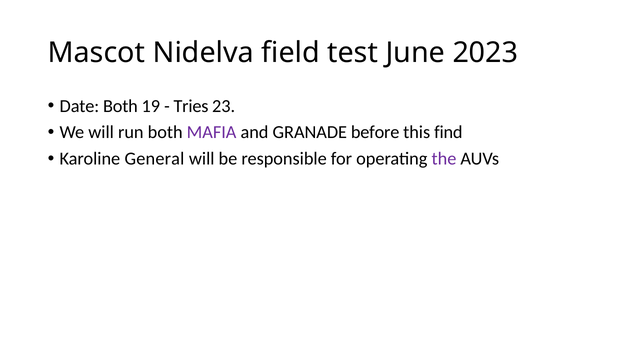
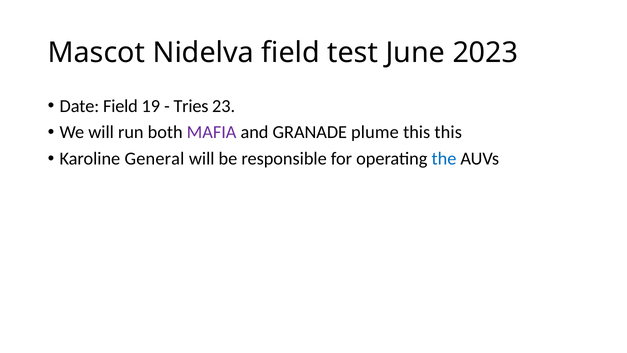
Date Both: Both -> Field (120, 106)
before: before -> plume (375, 132)
this find: find -> this (448, 132)
the colour: purple -> blue (444, 159)
